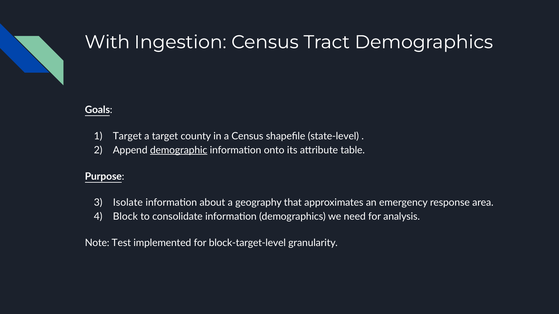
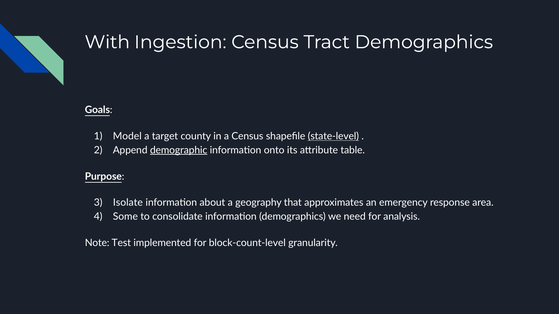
Target: Target -> Model (127, 136)
state-level underline: none -> present (333, 136)
Block: Block -> Some (125, 217)
block-target-level: block-target-level -> block-count-level (247, 243)
